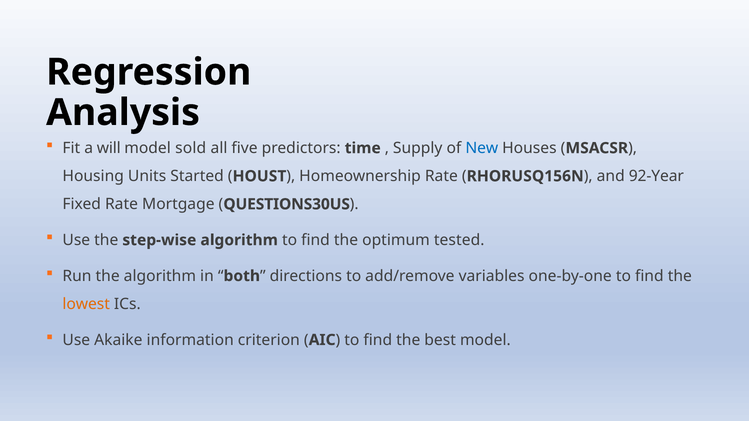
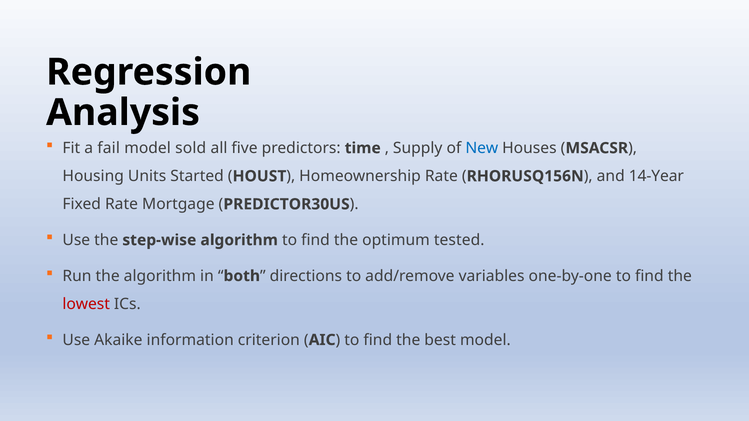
will: will -> fail (109, 148)
92-Year: 92-Year -> 14-Year (656, 176)
QUESTIONS30US: QUESTIONS30US -> PREDICTOR30US (287, 204)
lowest colour: orange -> red (86, 304)
